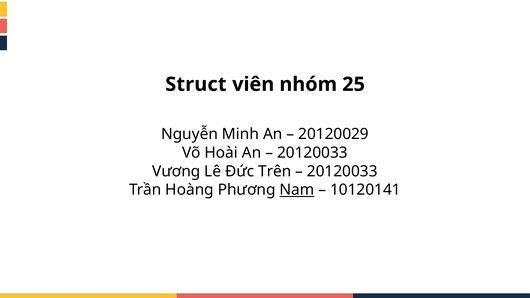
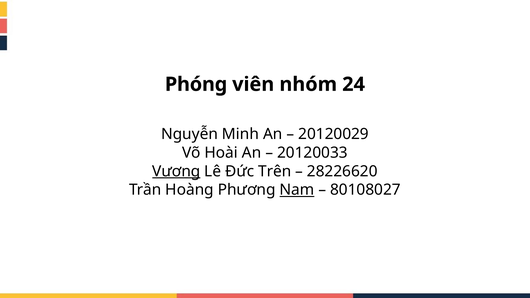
Struct: Struct -> Phóng (196, 84)
25: 25 -> 24 (354, 84)
Vương underline: none -> present (176, 171)
20120033: 20120033 -> 28226620 (342, 171)
10120141: 10120141 -> 80108027 (365, 190)
